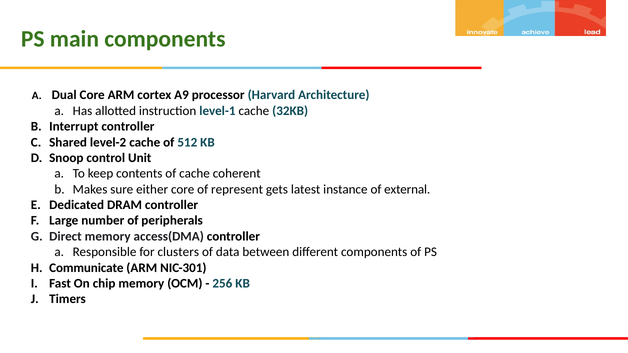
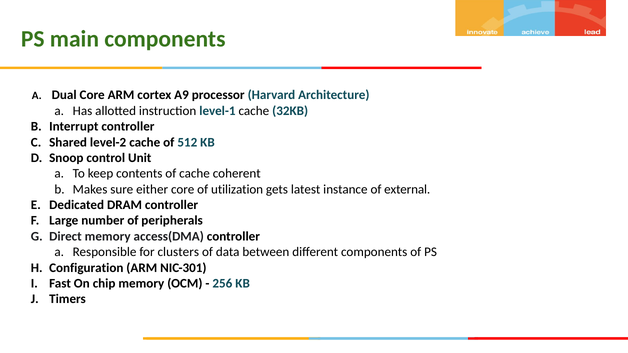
represent: represent -> utilization (237, 189)
Communicate: Communicate -> Configuration (86, 268)
